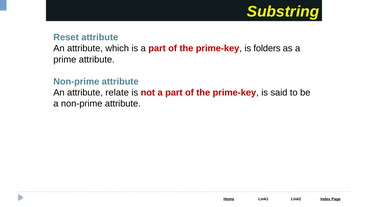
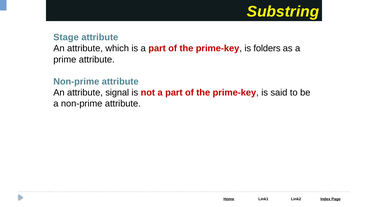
Reset: Reset -> Stage (66, 37)
relate: relate -> signal (117, 93)
